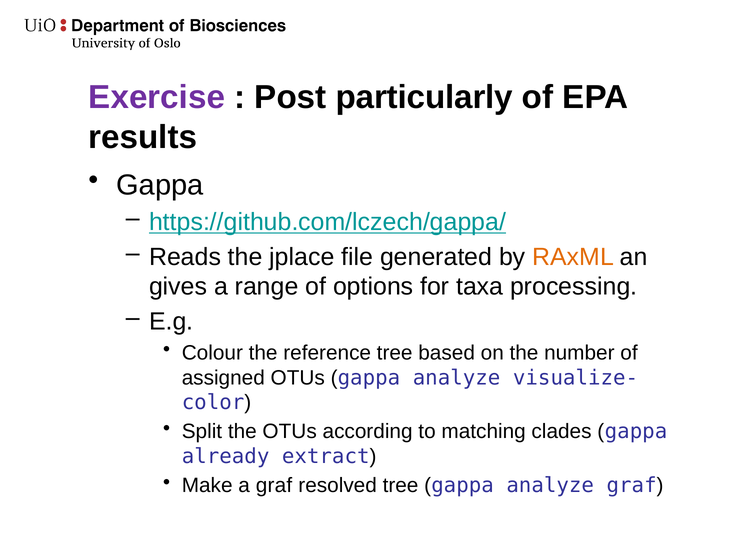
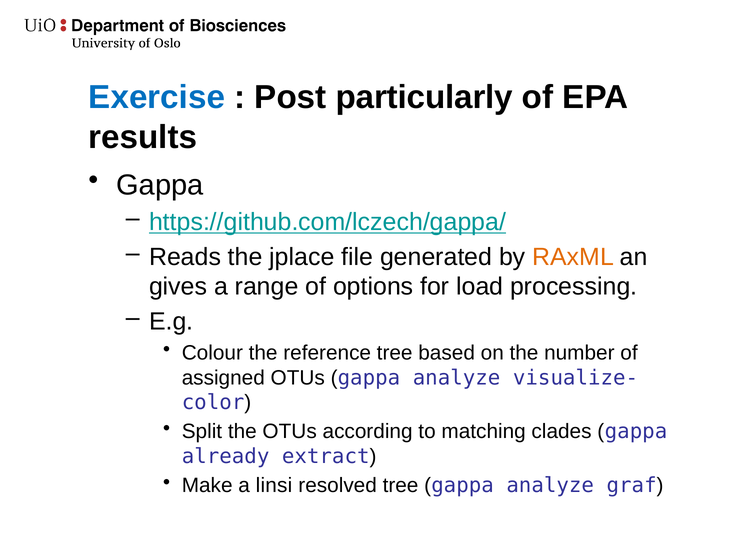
Exercise colour: purple -> blue (157, 98)
taxa: taxa -> load (480, 287)
a graf: graf -> linsi (274, 486)
